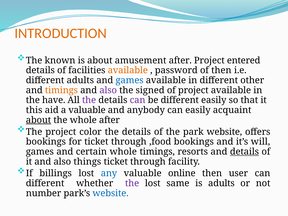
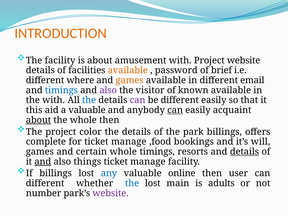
The known: known -> facility (60, 60)
amusement after: after -> with (180, 60)
Project entered: entered -> website (244, 60)
of then: then -> brief (221, 70)
different adults: adults -> where (80, 80)
games colour: blue -> orange (130, 80)
other: other -> email (252, 80)
timings colour: orange -> blue (61, 90)
signed: signed -> visitor (150, 90)
of project: project -> known (193, 90)
the have: have -> with (54, 100)
the colour: purple -> blue (89, 100)
can underline: none -> present (175, 110)
whole after: after -> then (109, 120)
park website: website -> billings (224, 132)
bookings: bookings -> complete (46, 142)
for ticket through: through -> manage (129, 142)
and underline: none -> present (43, 162)
through: through -> manage (148, 162)
the colour: purple -> blue (132, 183)
same: same -> main (178, 183)
website colour: blue -> purple (111, 193)
